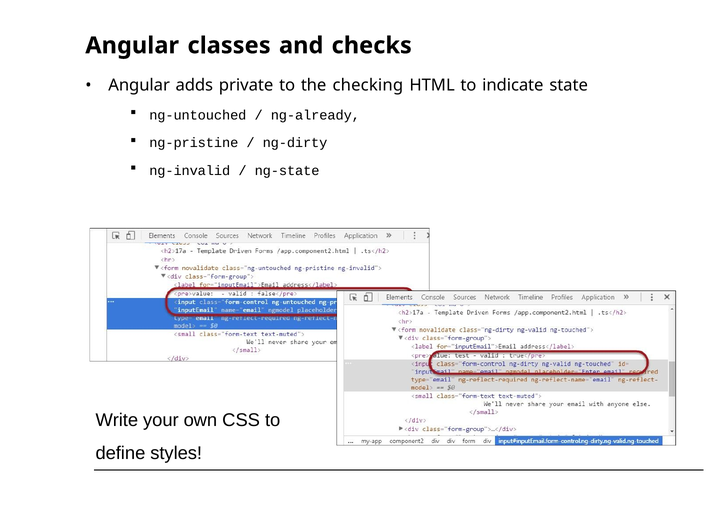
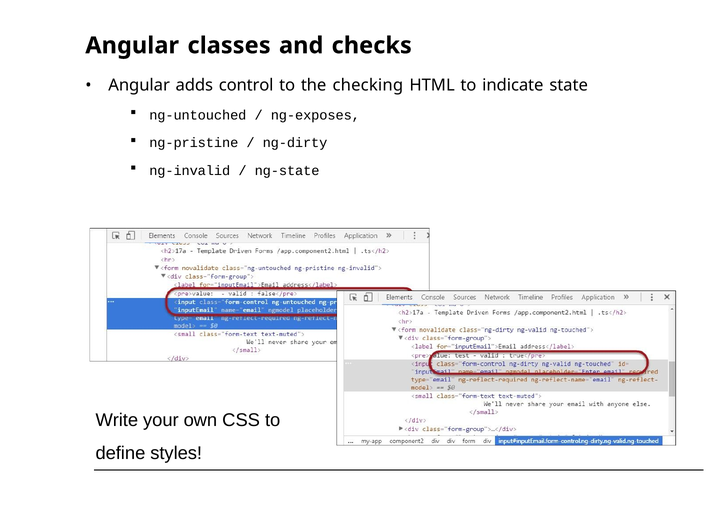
private: private -> control (246, 85)
ng-already: ng-already -> ng-exposes (315, 115)
